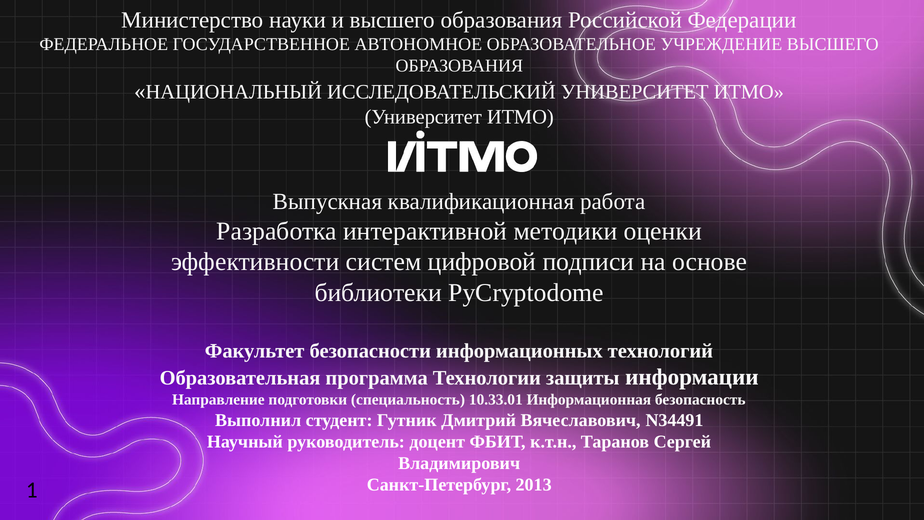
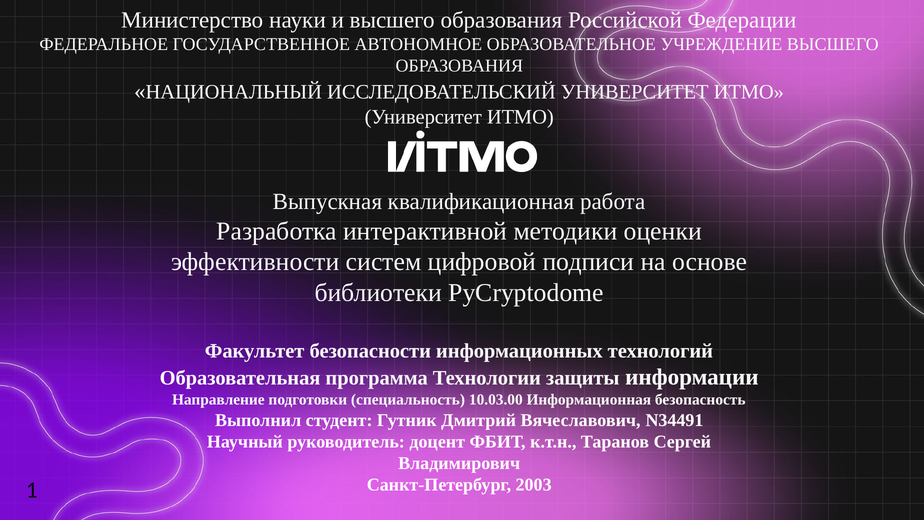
10.33.01: 10.33.01 -> 10.03.00 (496, 400)
2013: 2013 -> 2003 (534, 485)
